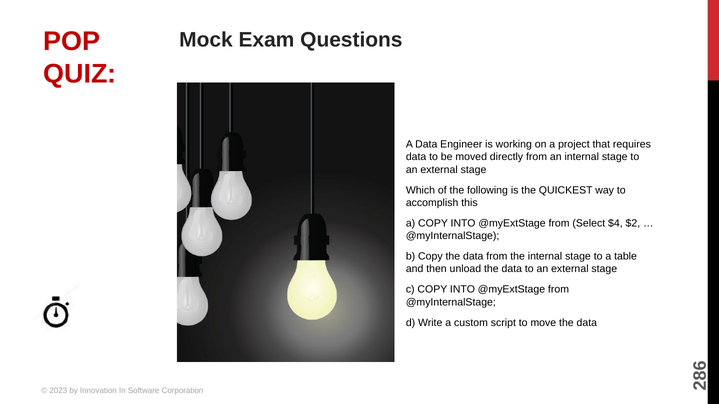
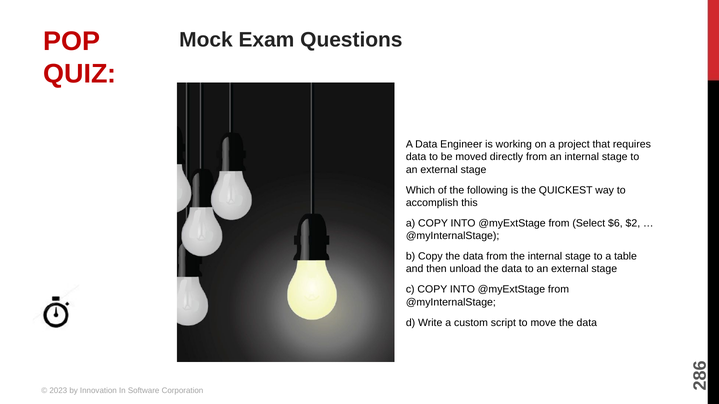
$4: $4 -> $6 (615, 223)
